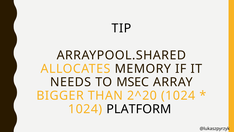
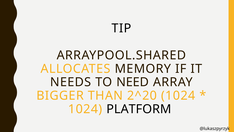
MSEC: MSEC -> NEED (133, 82)
